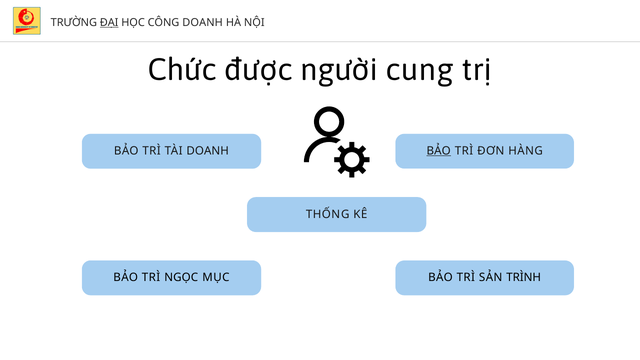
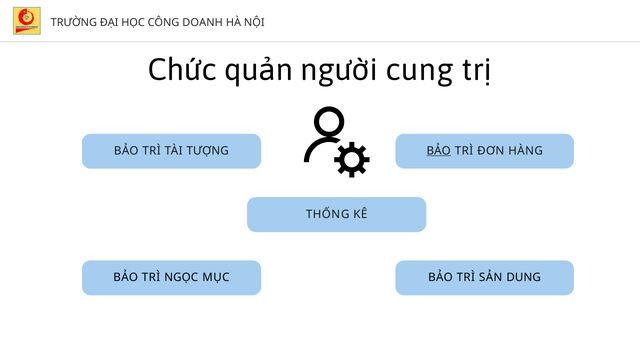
ĐẠI underline: present -> none (109, 23)
được: được -> quản (259, 70)
TÀI DOANH: DOANH -> TƯỢNG (208, 151)
TRÌNH: TRÌNH -> DUNG (524, 278)
